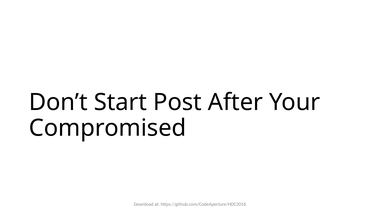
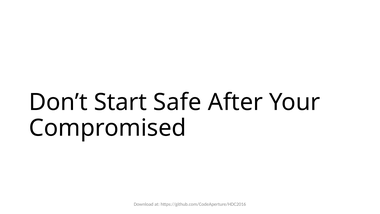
Post: Post -> Safe (177, 102)
